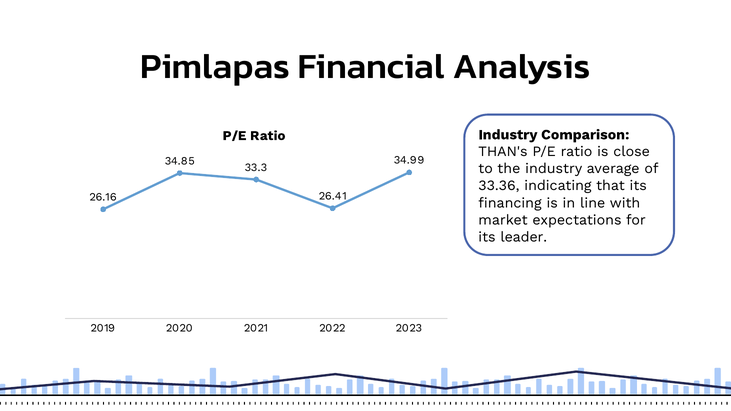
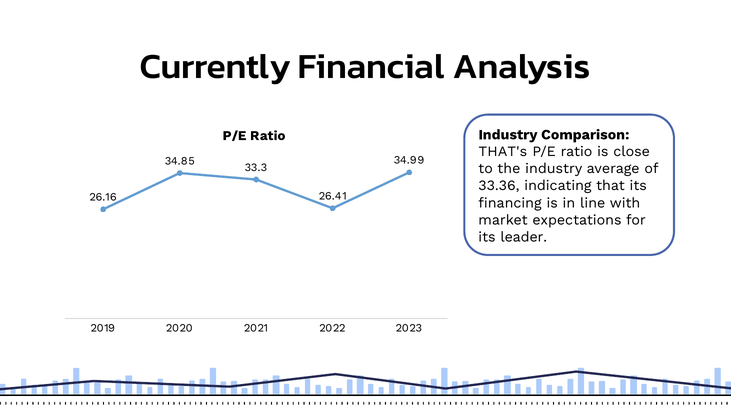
Pimlapas: Pimlapas -> Currently (215, 67)
THAN's: THAN's -> THAT's (503, 152)
